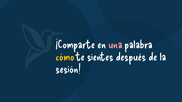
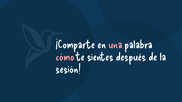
cómo colour: yellow -> pink (65, 57)
